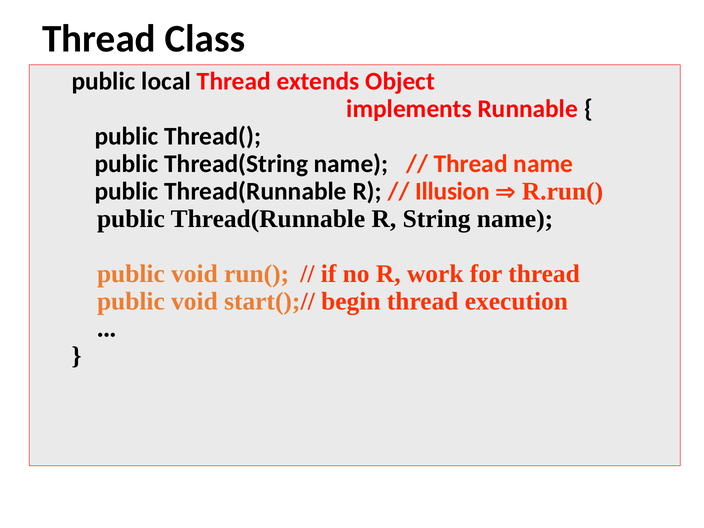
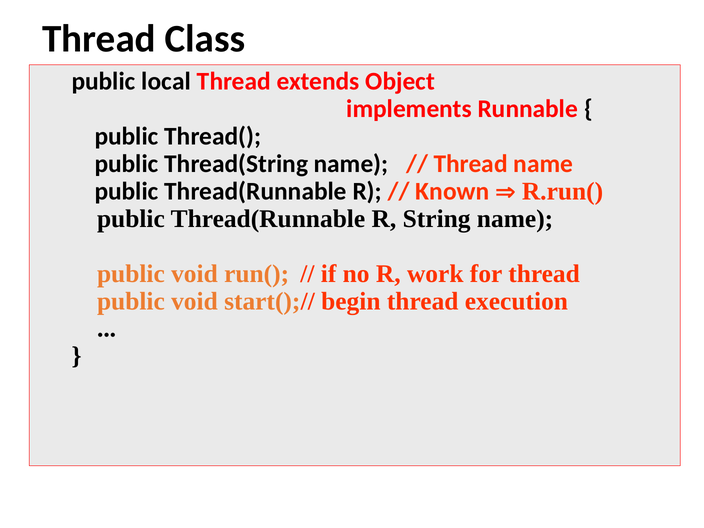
Illusion: Illusion -> Known (452, 191)
